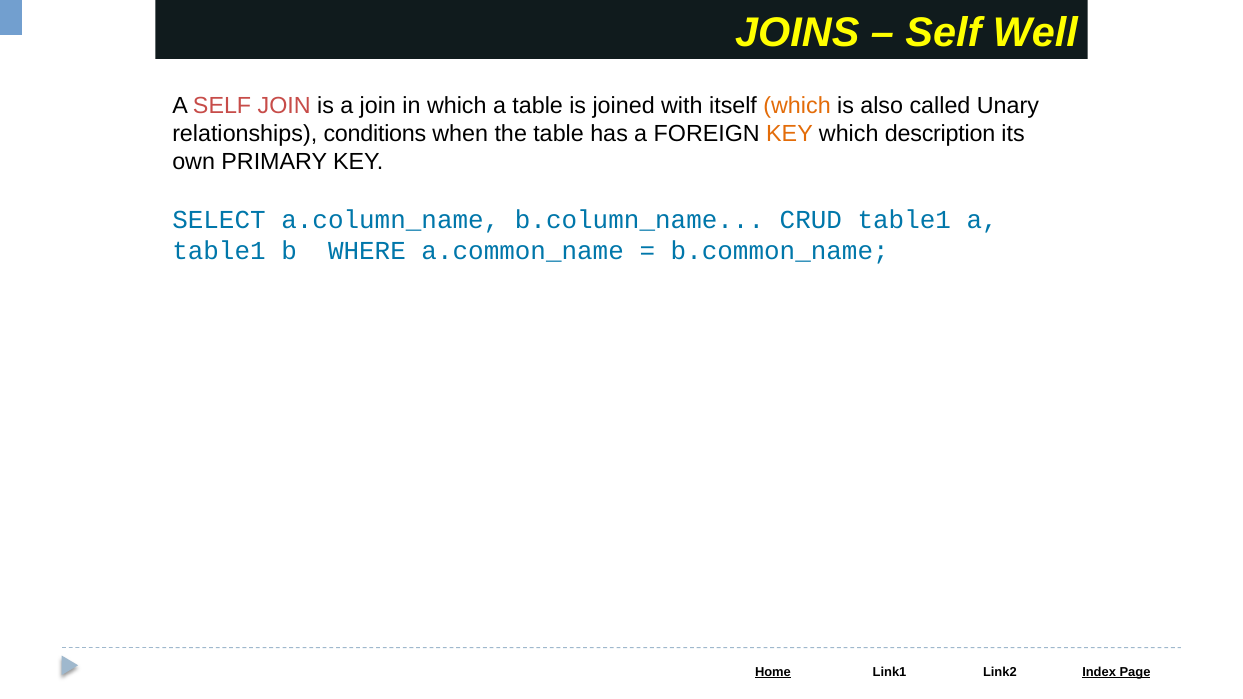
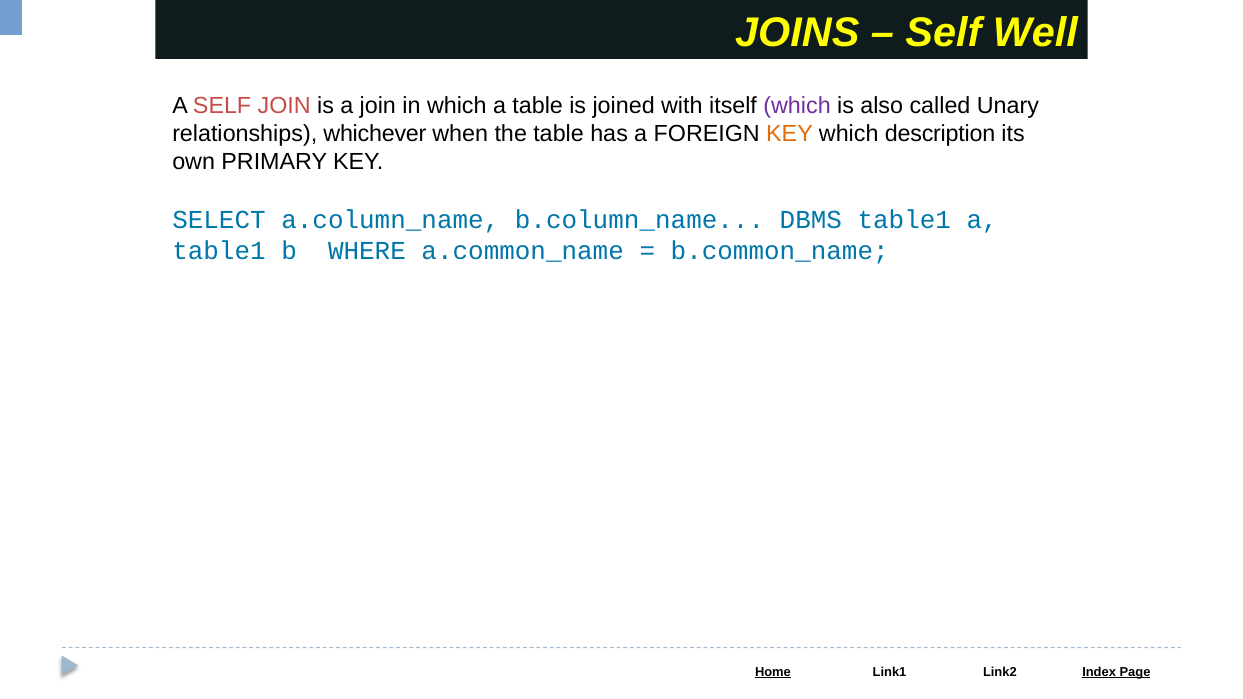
which colour: orange -> purple (797, 106)
conditions: conditions -> whichever (375, 134)
CRUD: CRUD -> DBMS (811, 220)
